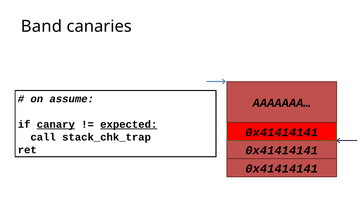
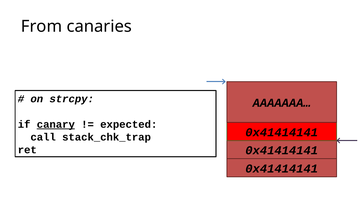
Band: Band -> From (42, 26)
assume: assume -> strcpy (72, 99)
expected underline: present -> none (129, 125)
